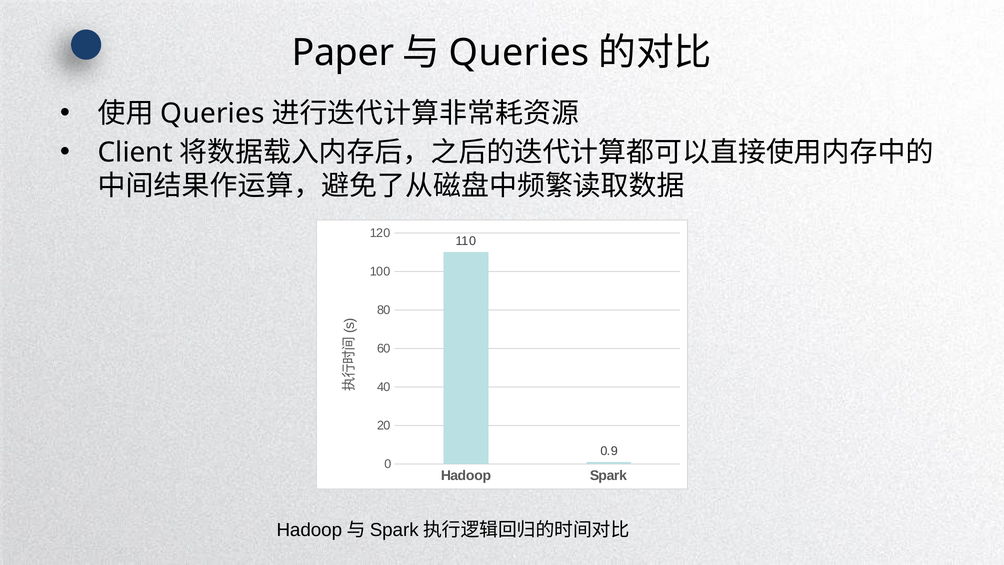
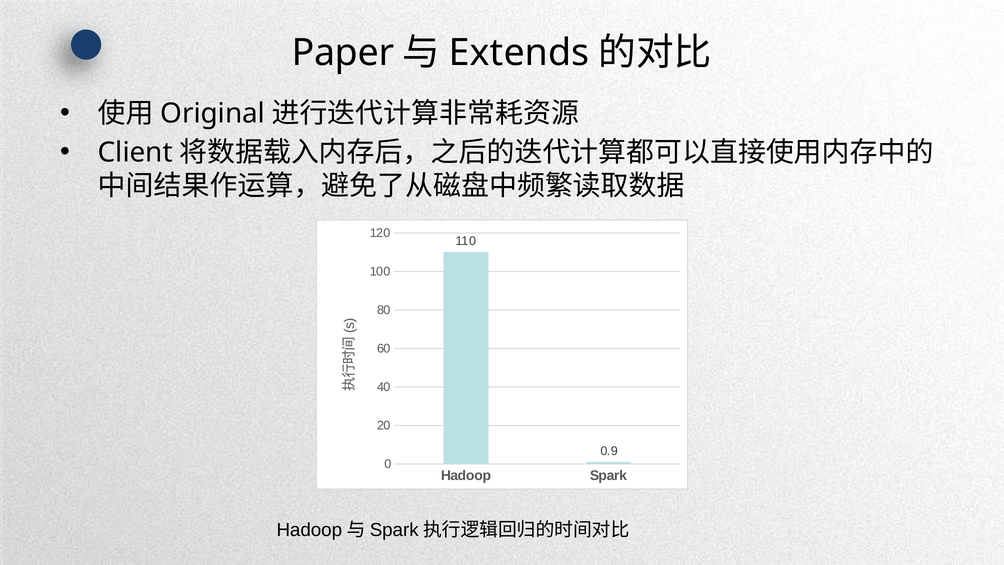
Queries: Queries -> Extends (519, 53)
Queries: Queries -> Original (213, 114)
